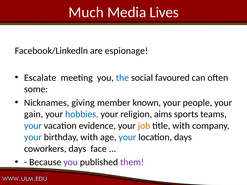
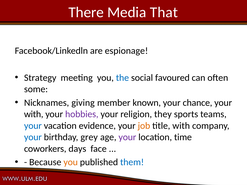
Much: Much -> There (86, 12)
Lives: Lives -> That (164, 12)
Escalate: Escalate -> Strategy (40, 78)
people: people -> chance (197, 103)
gain: gain -> with (34, 114)
hobbies colour: blue -> purple (82, 114)
aims: aims -> they (163, 114)
birthday with: with -> grey (89, 137)
your colour: blue -> purple (127, 137)
location days: days -> time (183, 137)
you colour: purple -> orange (71, 162)
them colour: purple -> blue (132, 162)
